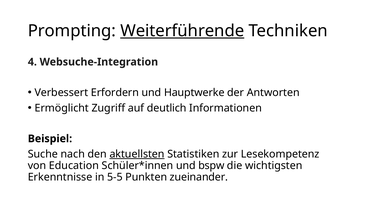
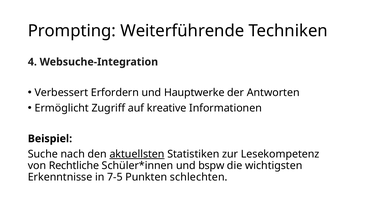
Weiterführende underline: present -> none (182, 31)
deutlich: deutlich -> kreative (167, 108)
Education: Education -> Rechtliche (74, 165)
5-5: 5-5 -> 7-5 (115, 177)
zueinander: zueinander -> schlechten (199, 177)
